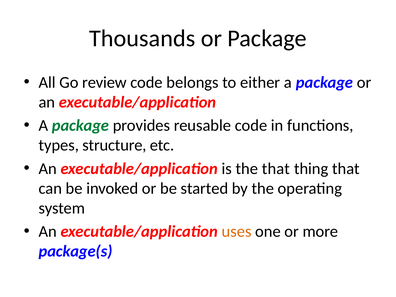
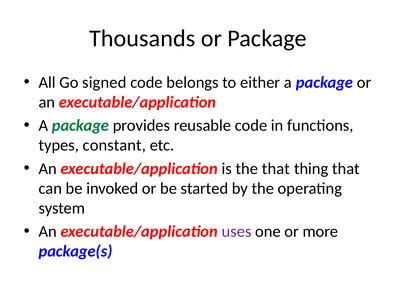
review: review -> signed (104, 82)
structure: structure -> constant (114, 145)
uses colour: orange -> purple (237, 232)
